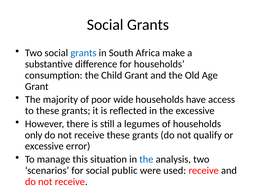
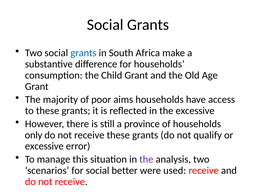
wide: wide -> aims (123, 100)
legumes: legumes -> province (142, 124)
the colour: blue -> purple (146, 159)
public: public -> better (125, 170)
